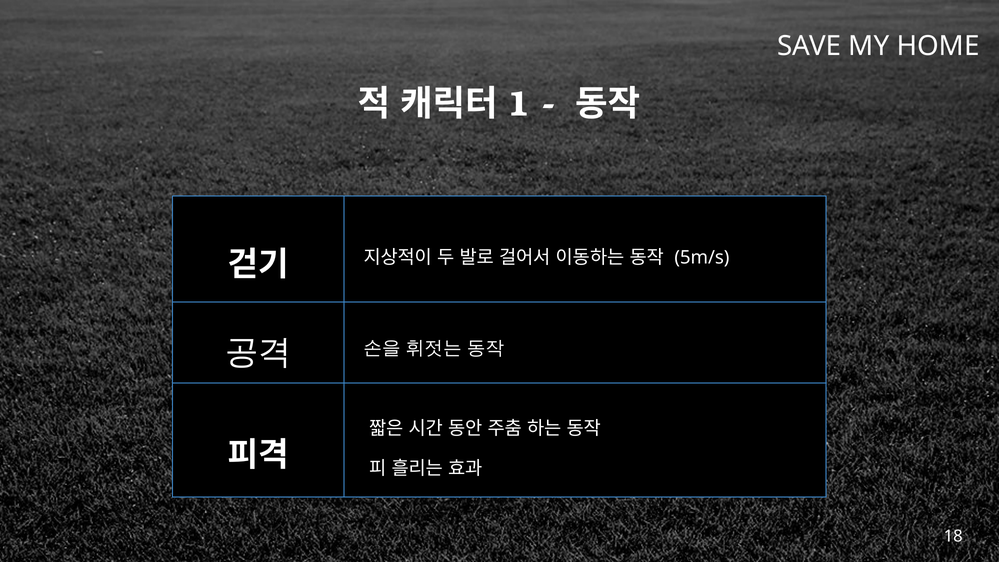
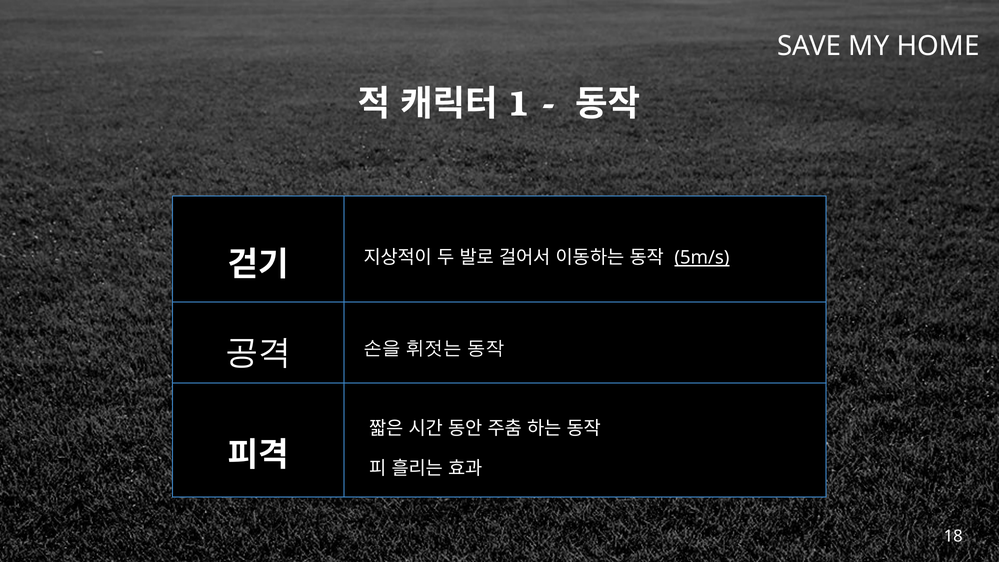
5m/s underline: none -> present (702, 258)
